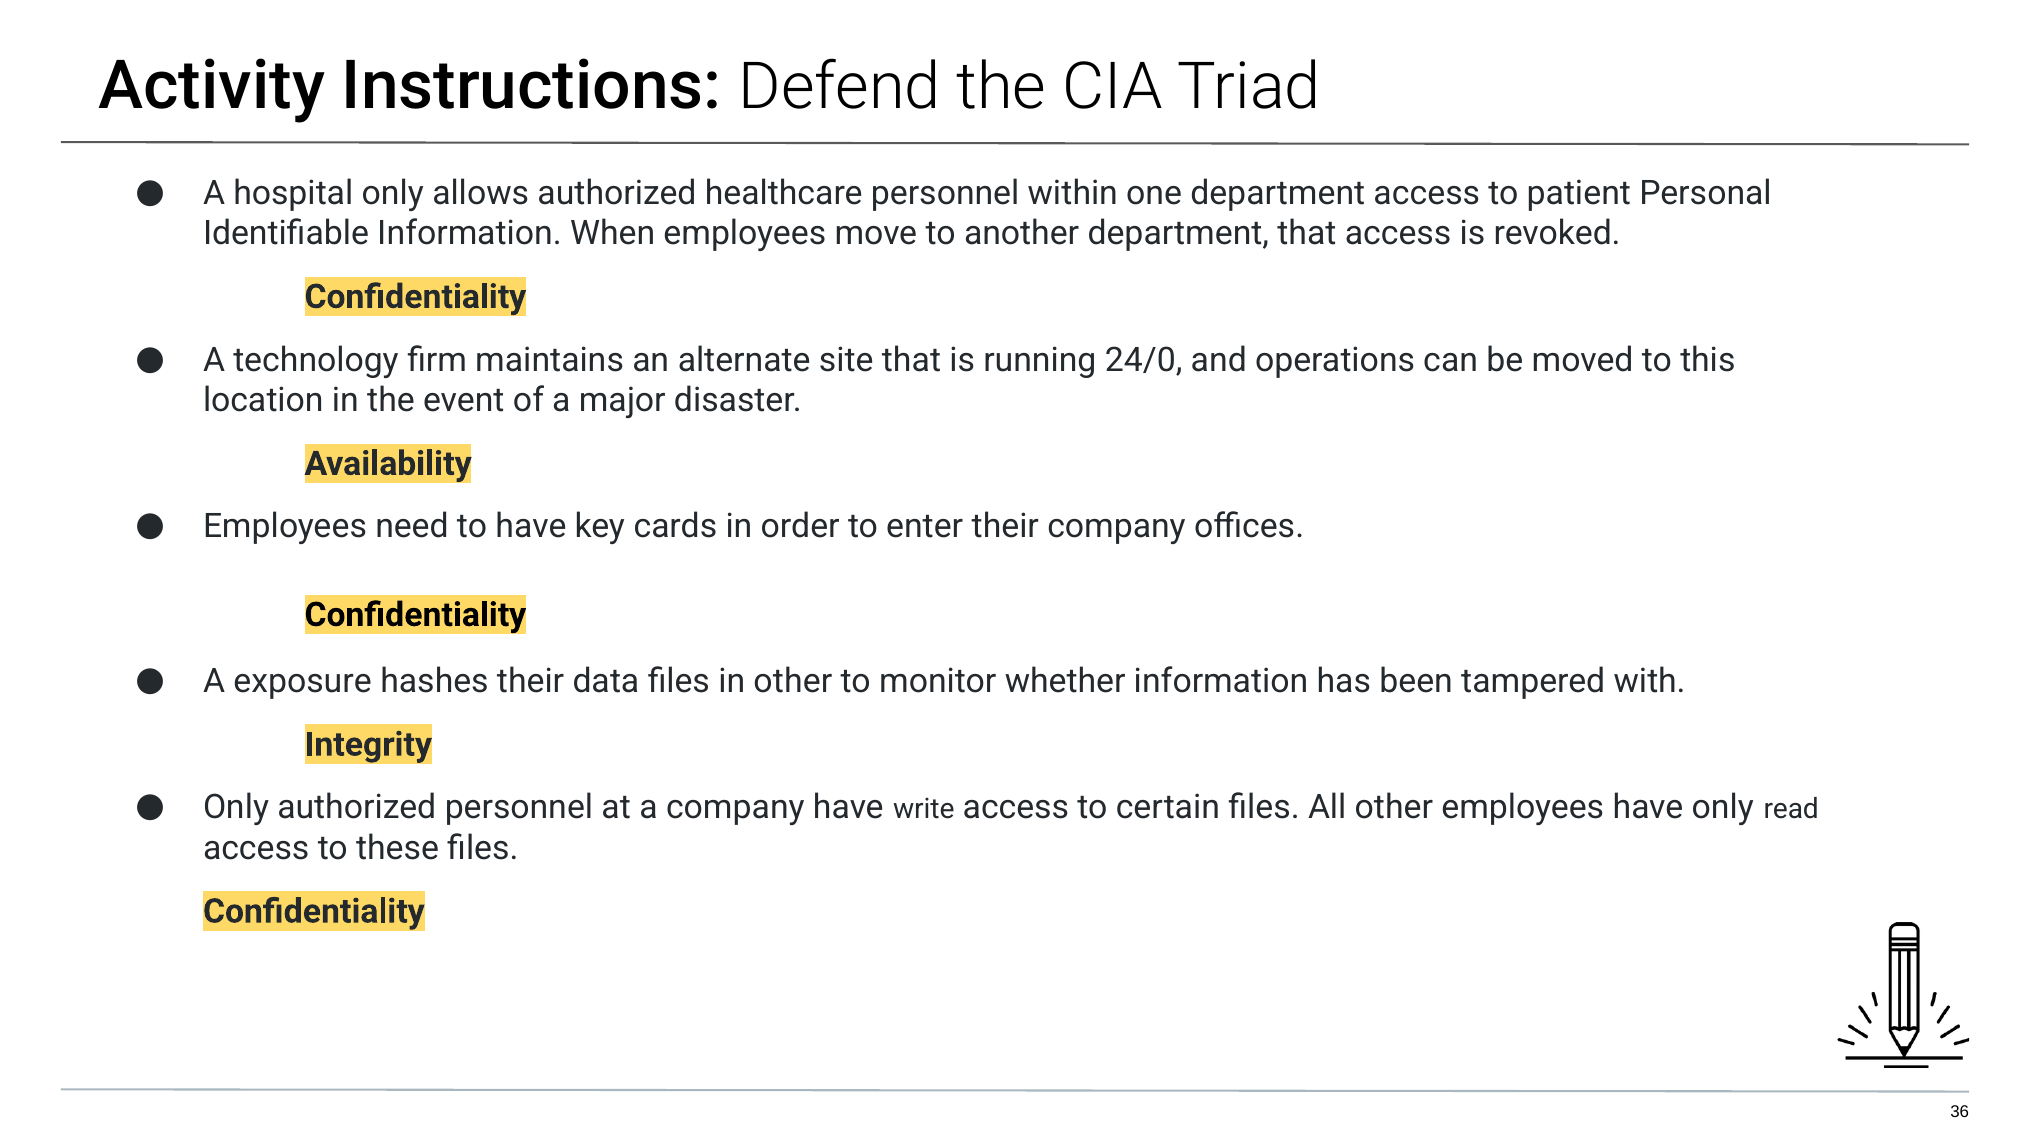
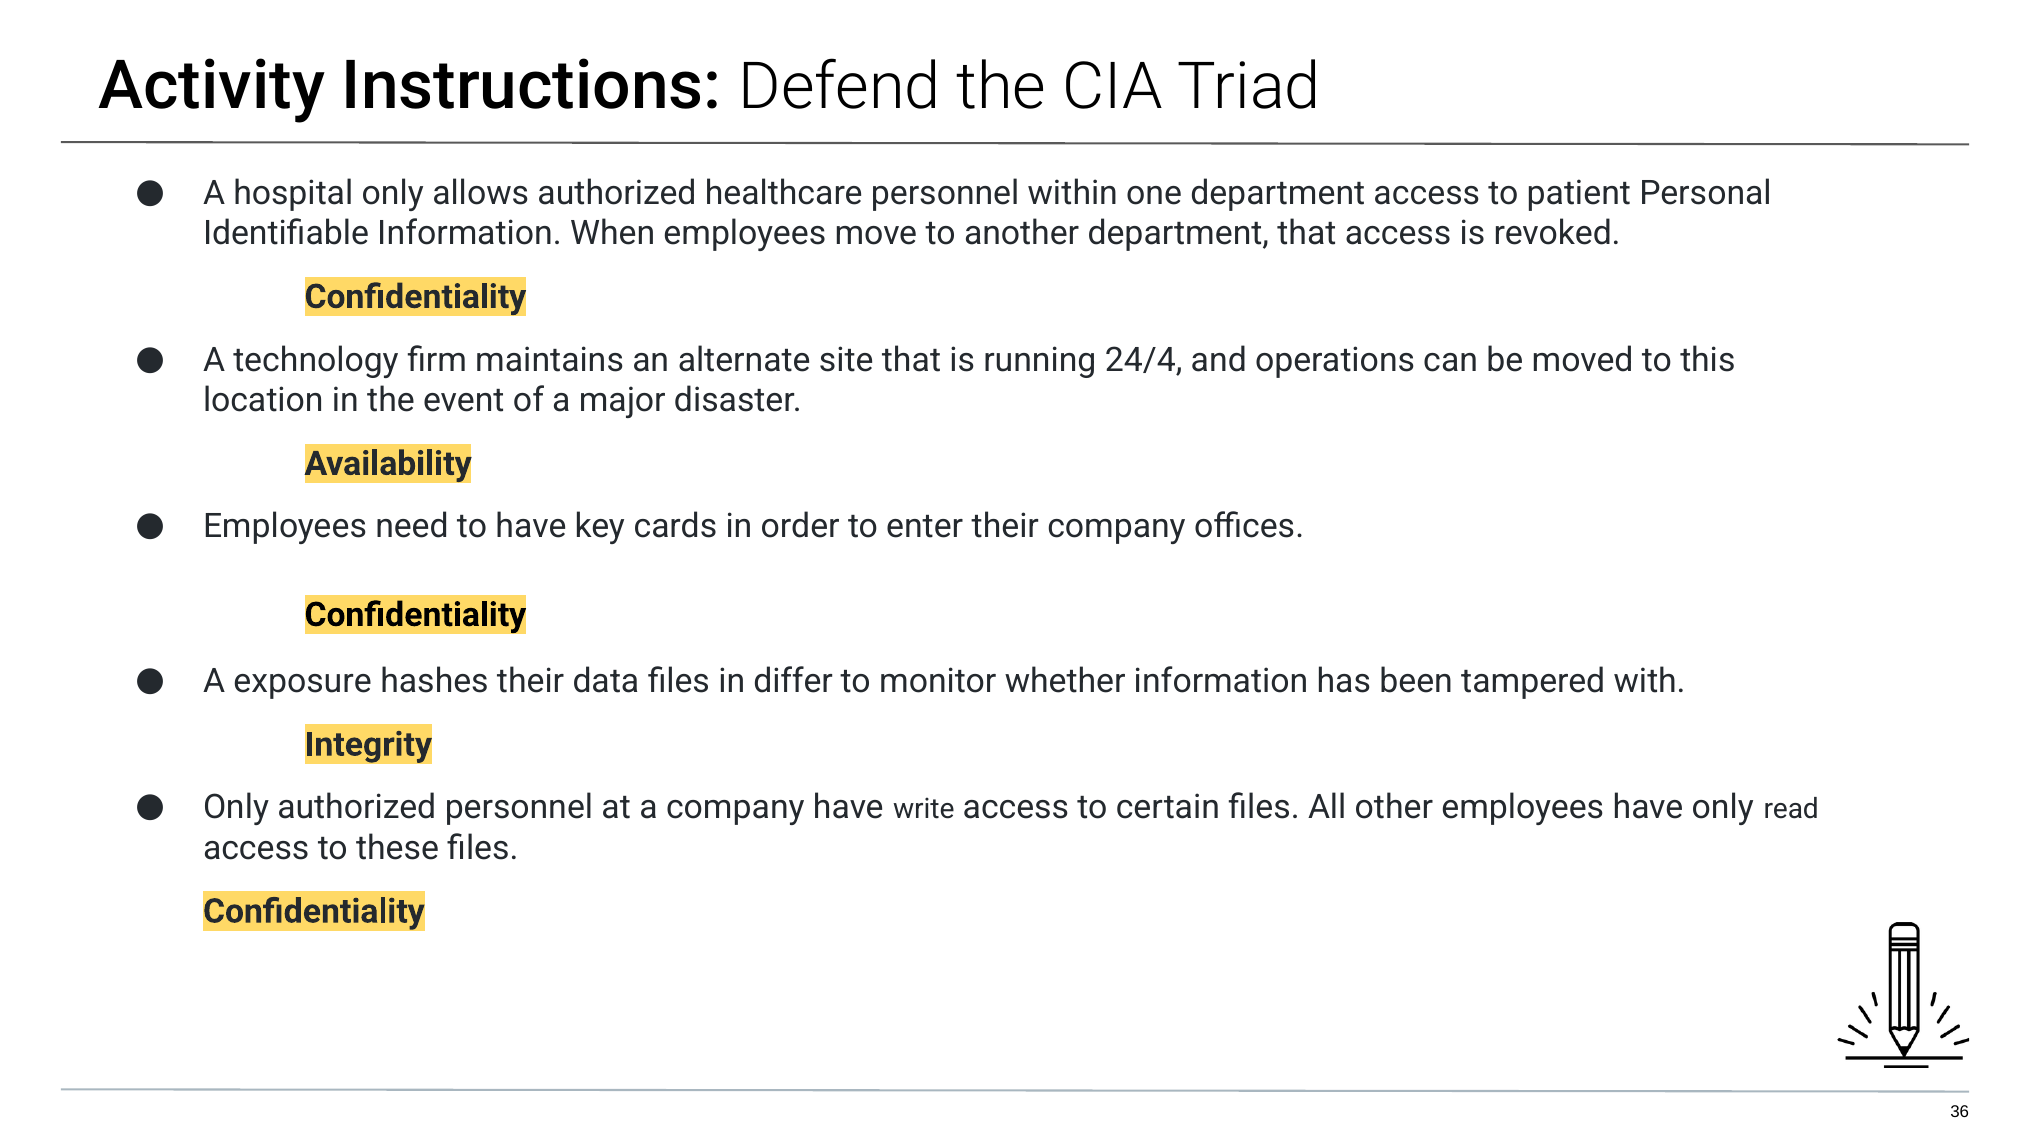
24/0: 24/0 -> 24/4 (1144, 360)
in other: other -> differ (793, 681)
